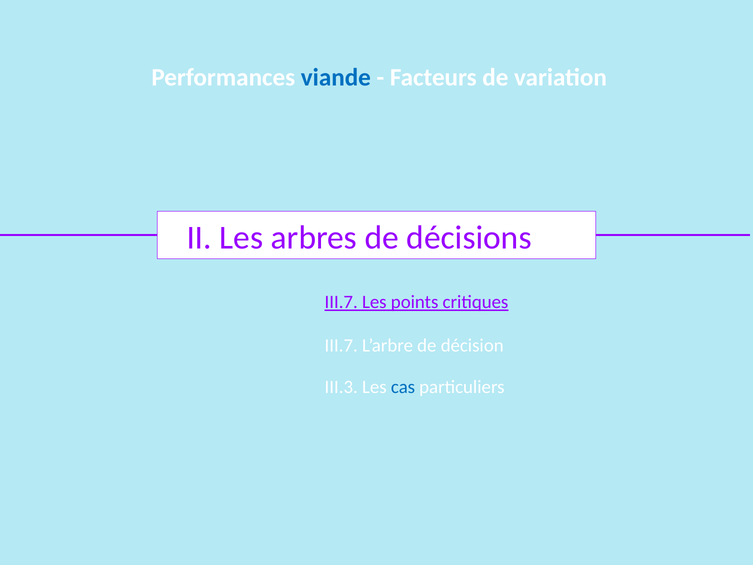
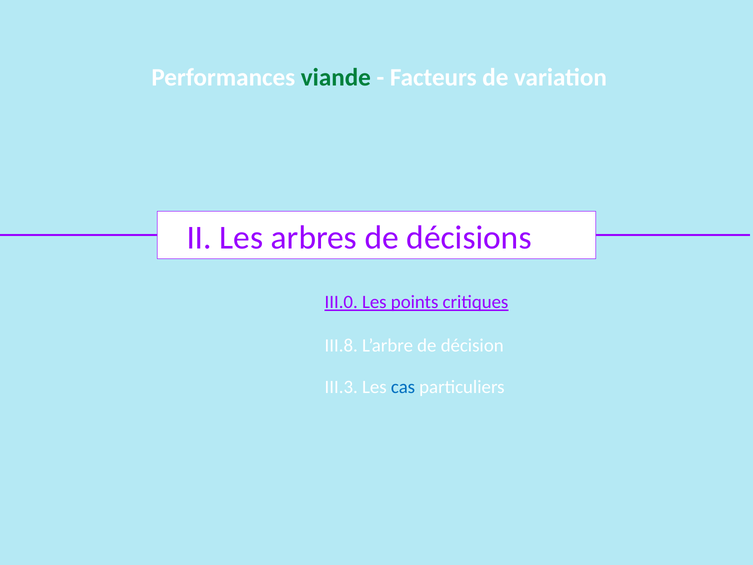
viande colour: blue -> green (336, 78)
III.7: III.7 -> III.0 (341, 302)
III.7: III.7 -> III.8 (341, 345)
